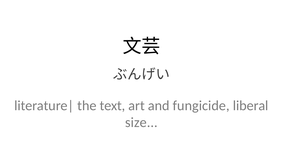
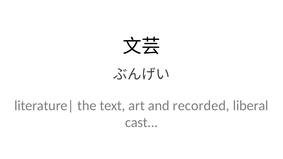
fungicide: fungicide -> recorded (201, 106)
size: size -> cast (142, 123)
